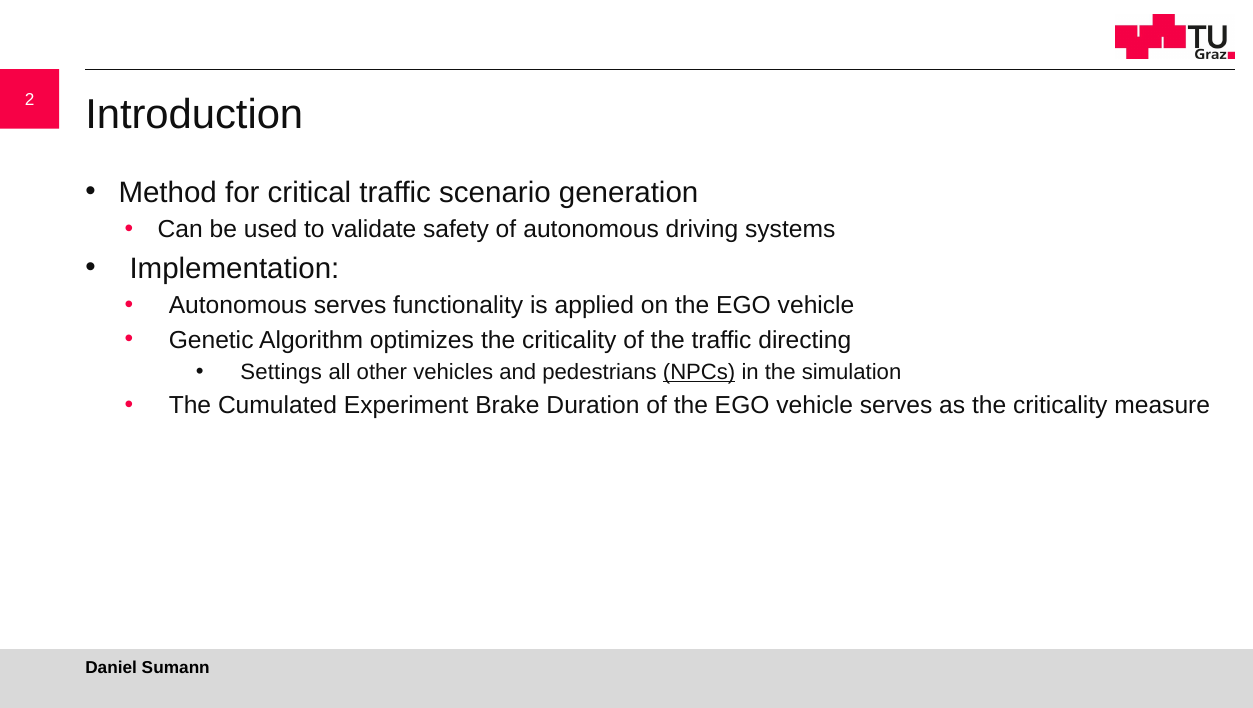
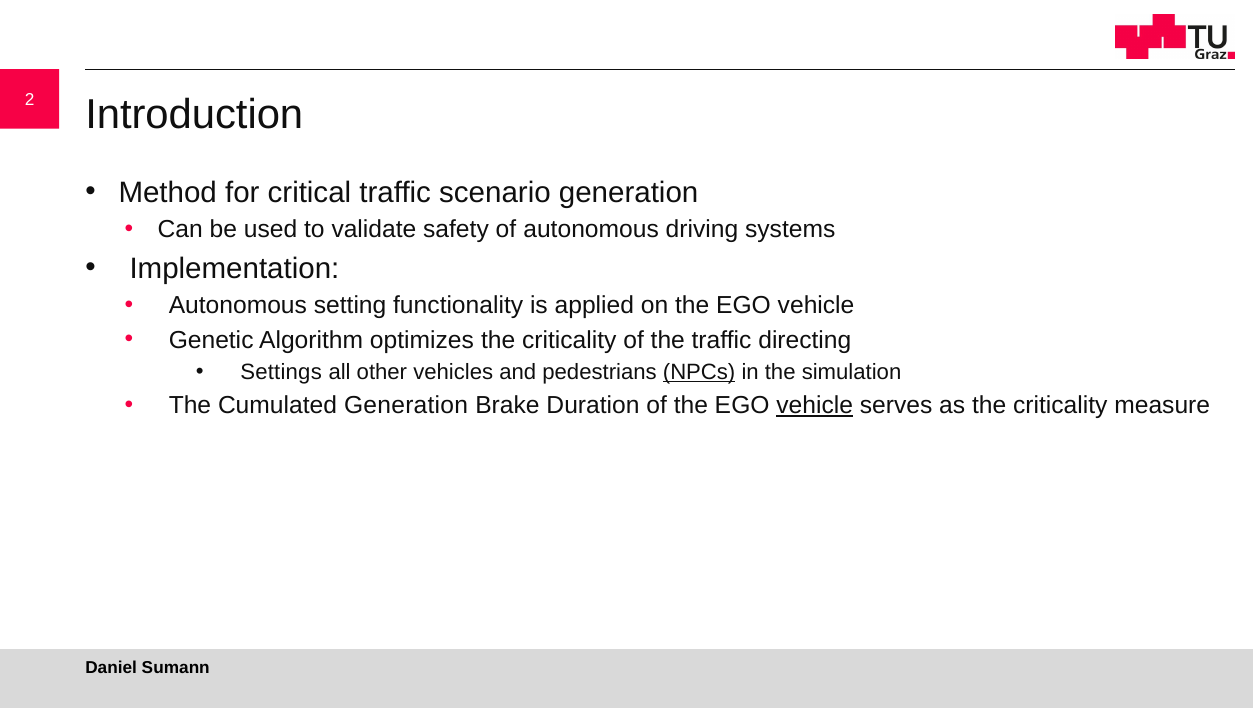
Autonomous serves: serves -> setting (350, 306)
Cumulated Experiment: Experiment -> Generation (406, 406)
vehicle underline: none -> present (815, 406)
